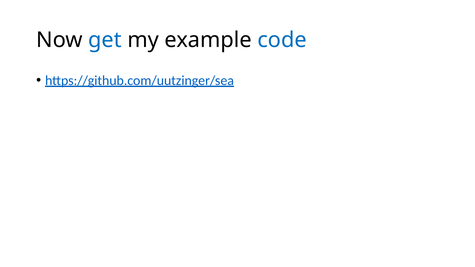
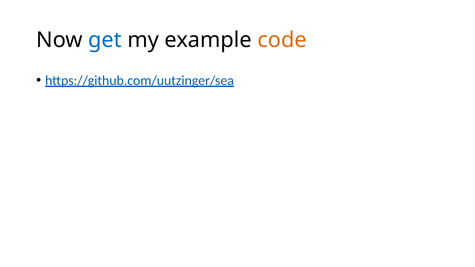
code colour: blue -> orange (282, 40)
